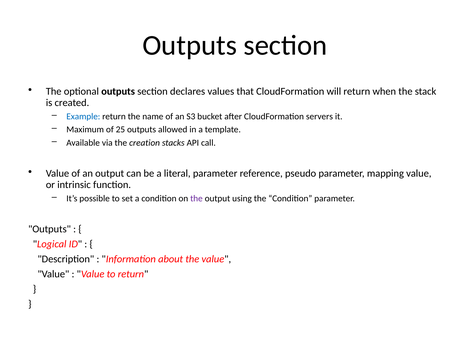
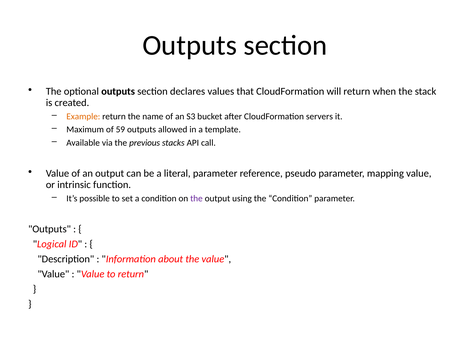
Example colour: blue -> orange (83, 117)
25: 25 -> 59 (120, 130)
creation: creation -> previous (145, 143)
